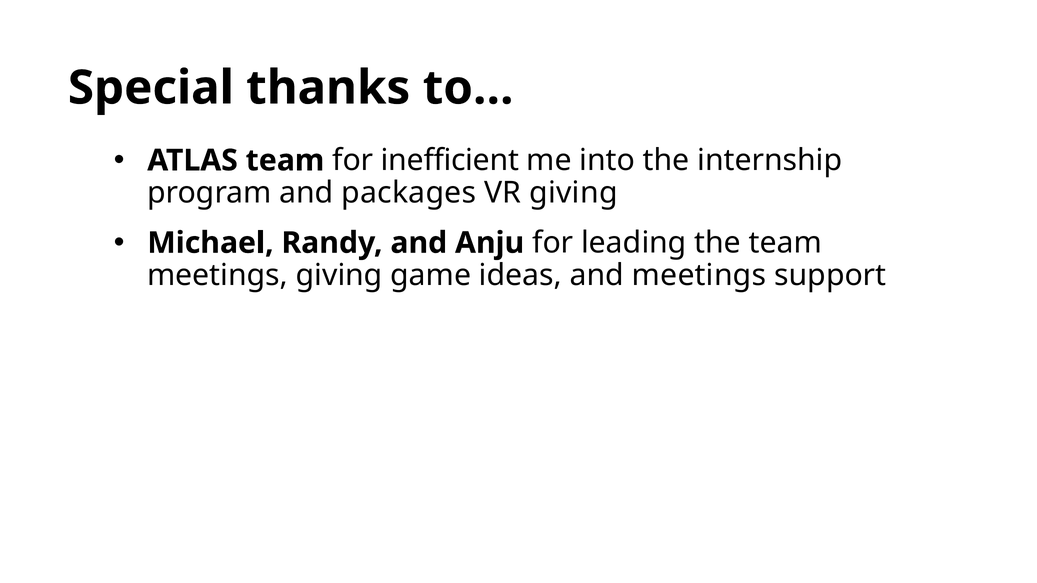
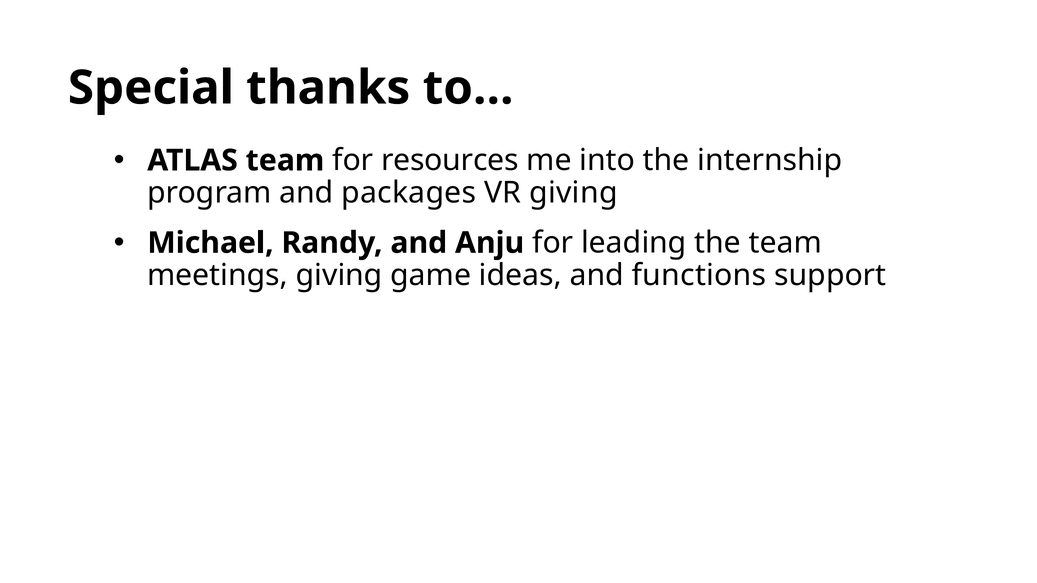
inefficient: inefficient -> resources (450, 161)
and meetings: meetings -> functions (699, 276)
